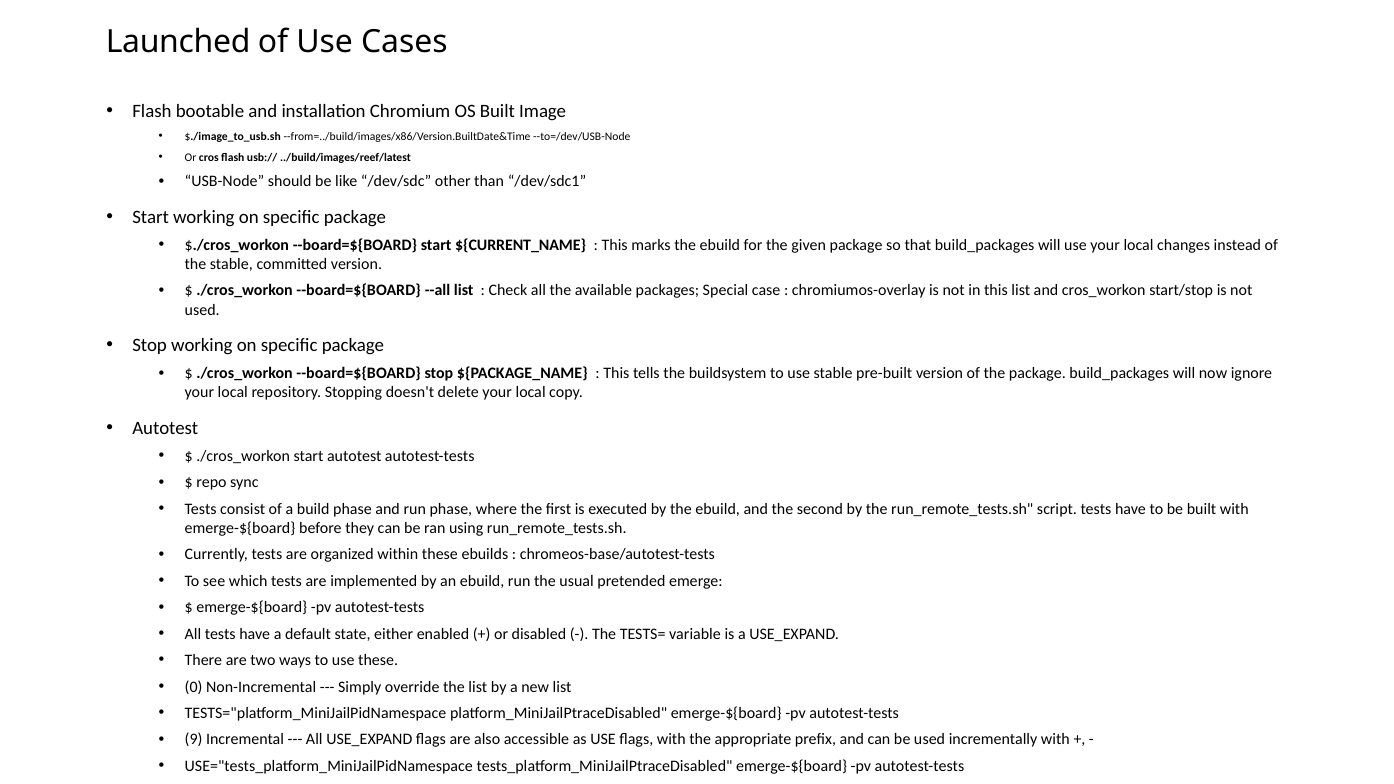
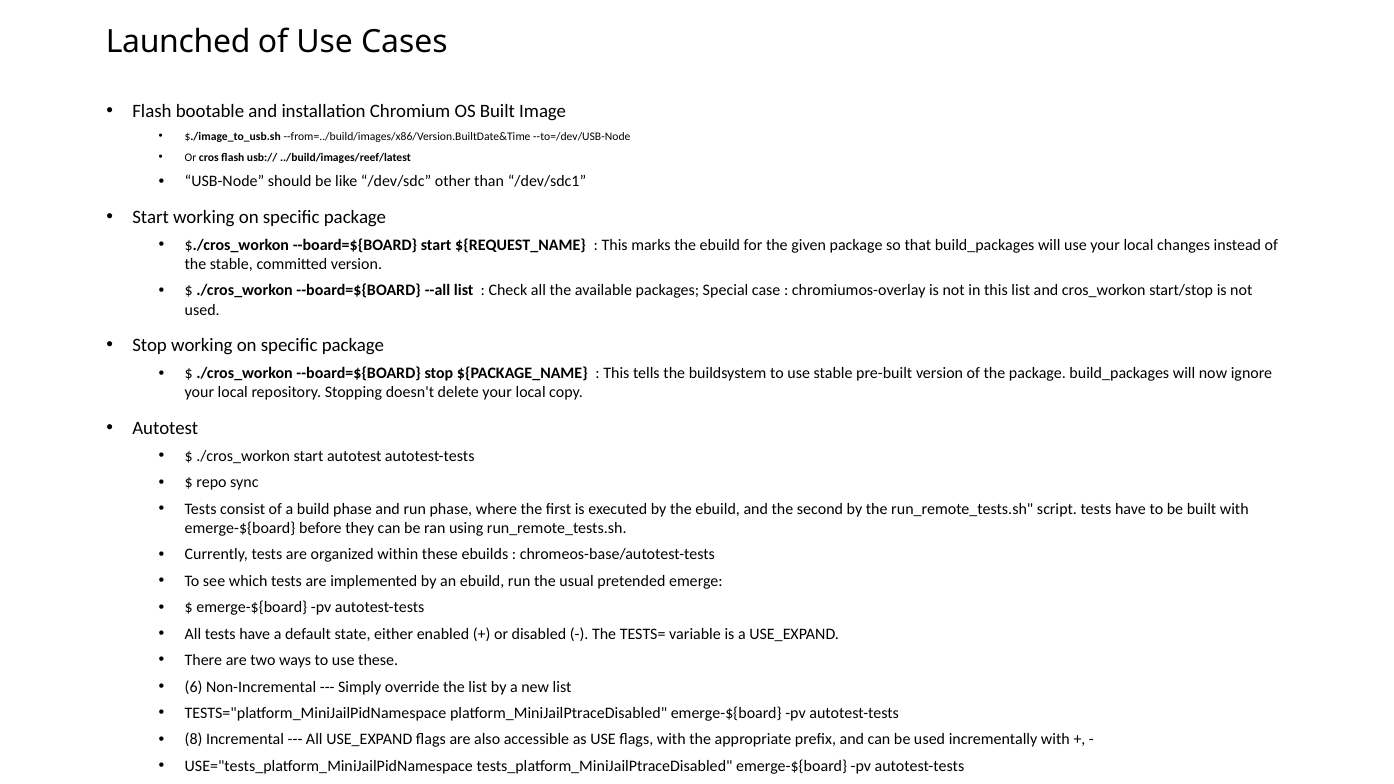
${CURRENT_NAME: ${CURRENT_NAME -> ${REQUEST_NAME (521, 245)
0: 0 -> 6 (194, 687)
9: 9 -> 8 (194, 740)
